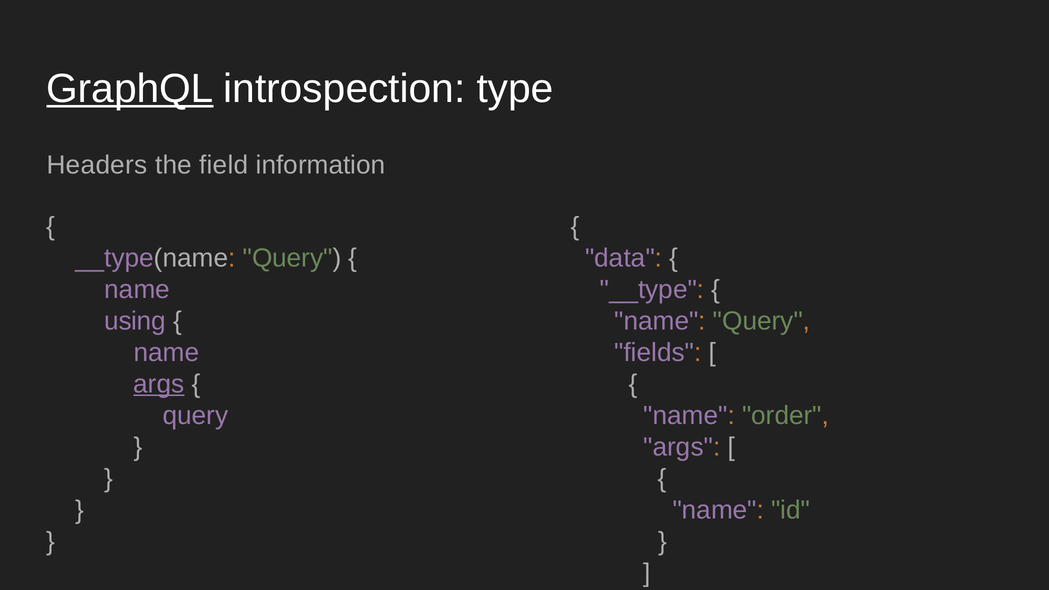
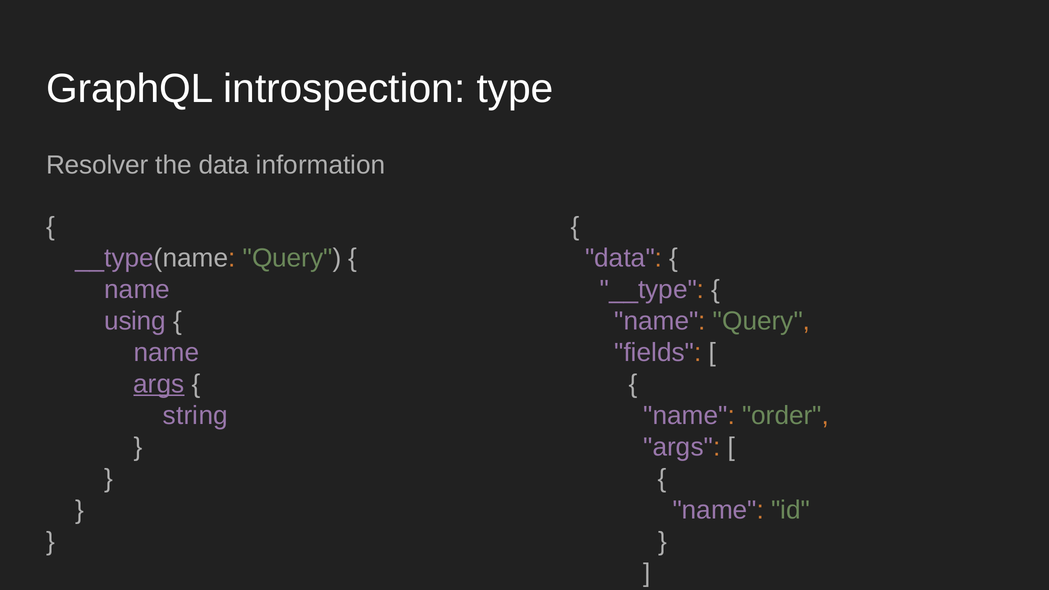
GraphQL underline: present -> none (130, 89)
Headers: Headers -> Resolver (97, 165)
the field: field -> data (224, 165)
query: query -> string (195, 416)
